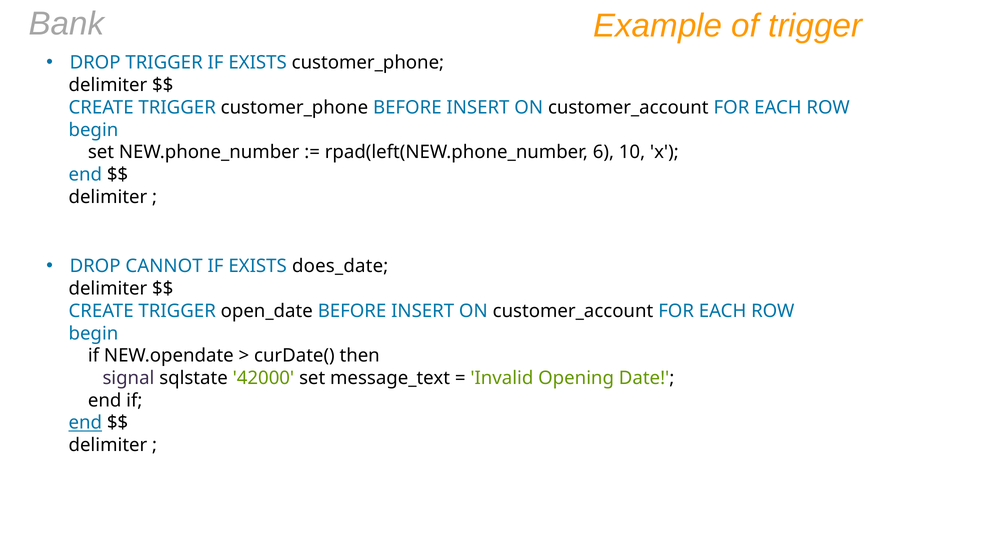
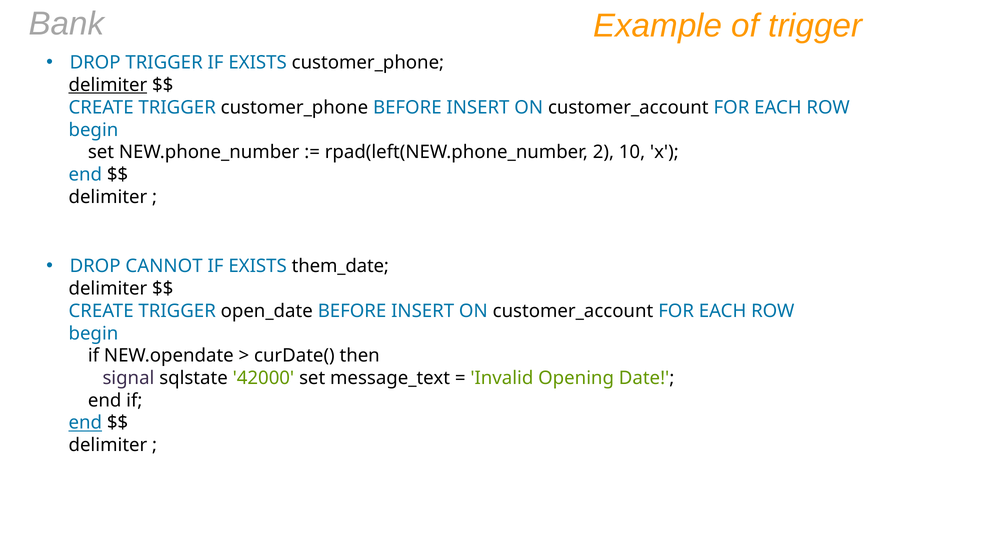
delimiter underline: none -> present (108, 85)
6: 6 -> 2 (603, 152)
does_date: does_date -> them_date (340, 266)
